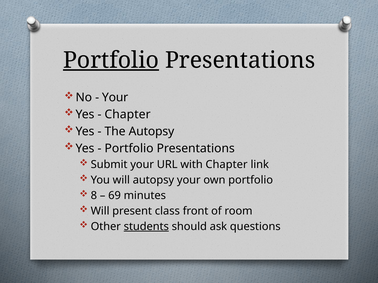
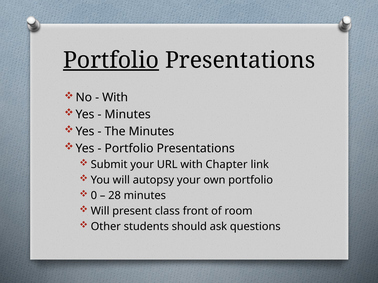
Your: Your -> With (115, 98)
Chapter: Chapter -> Minutes (128, 115)
The Autopsy: Autopsy -> Minutes (151, 132)
8: 8 -> 0 (94, 196)
69: 69 -> 28 (115, 196)
students underline: present -> none (146, 227)
